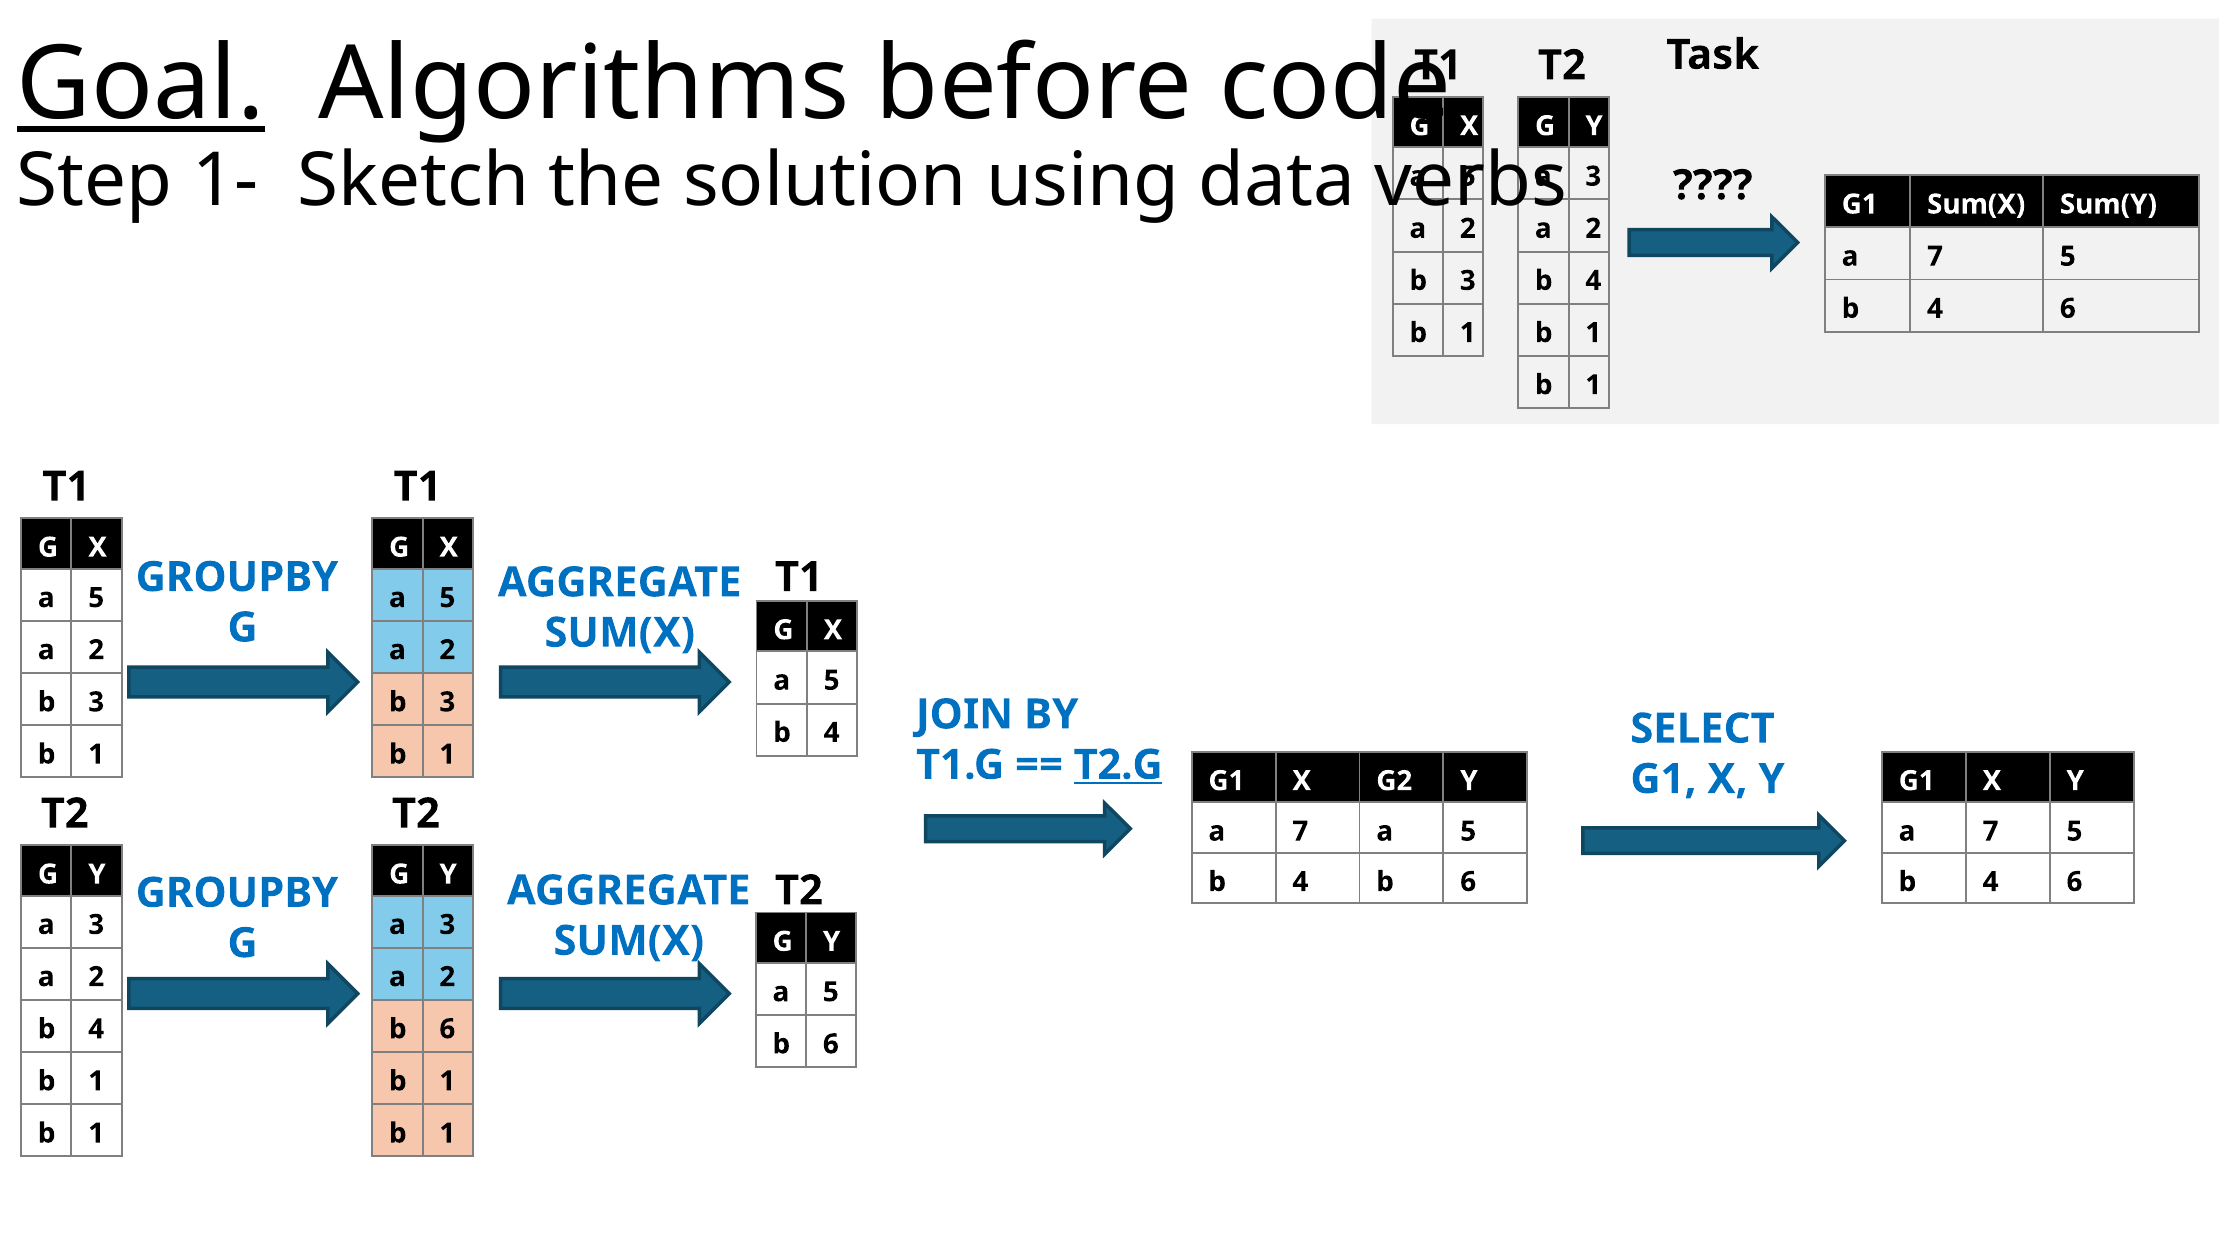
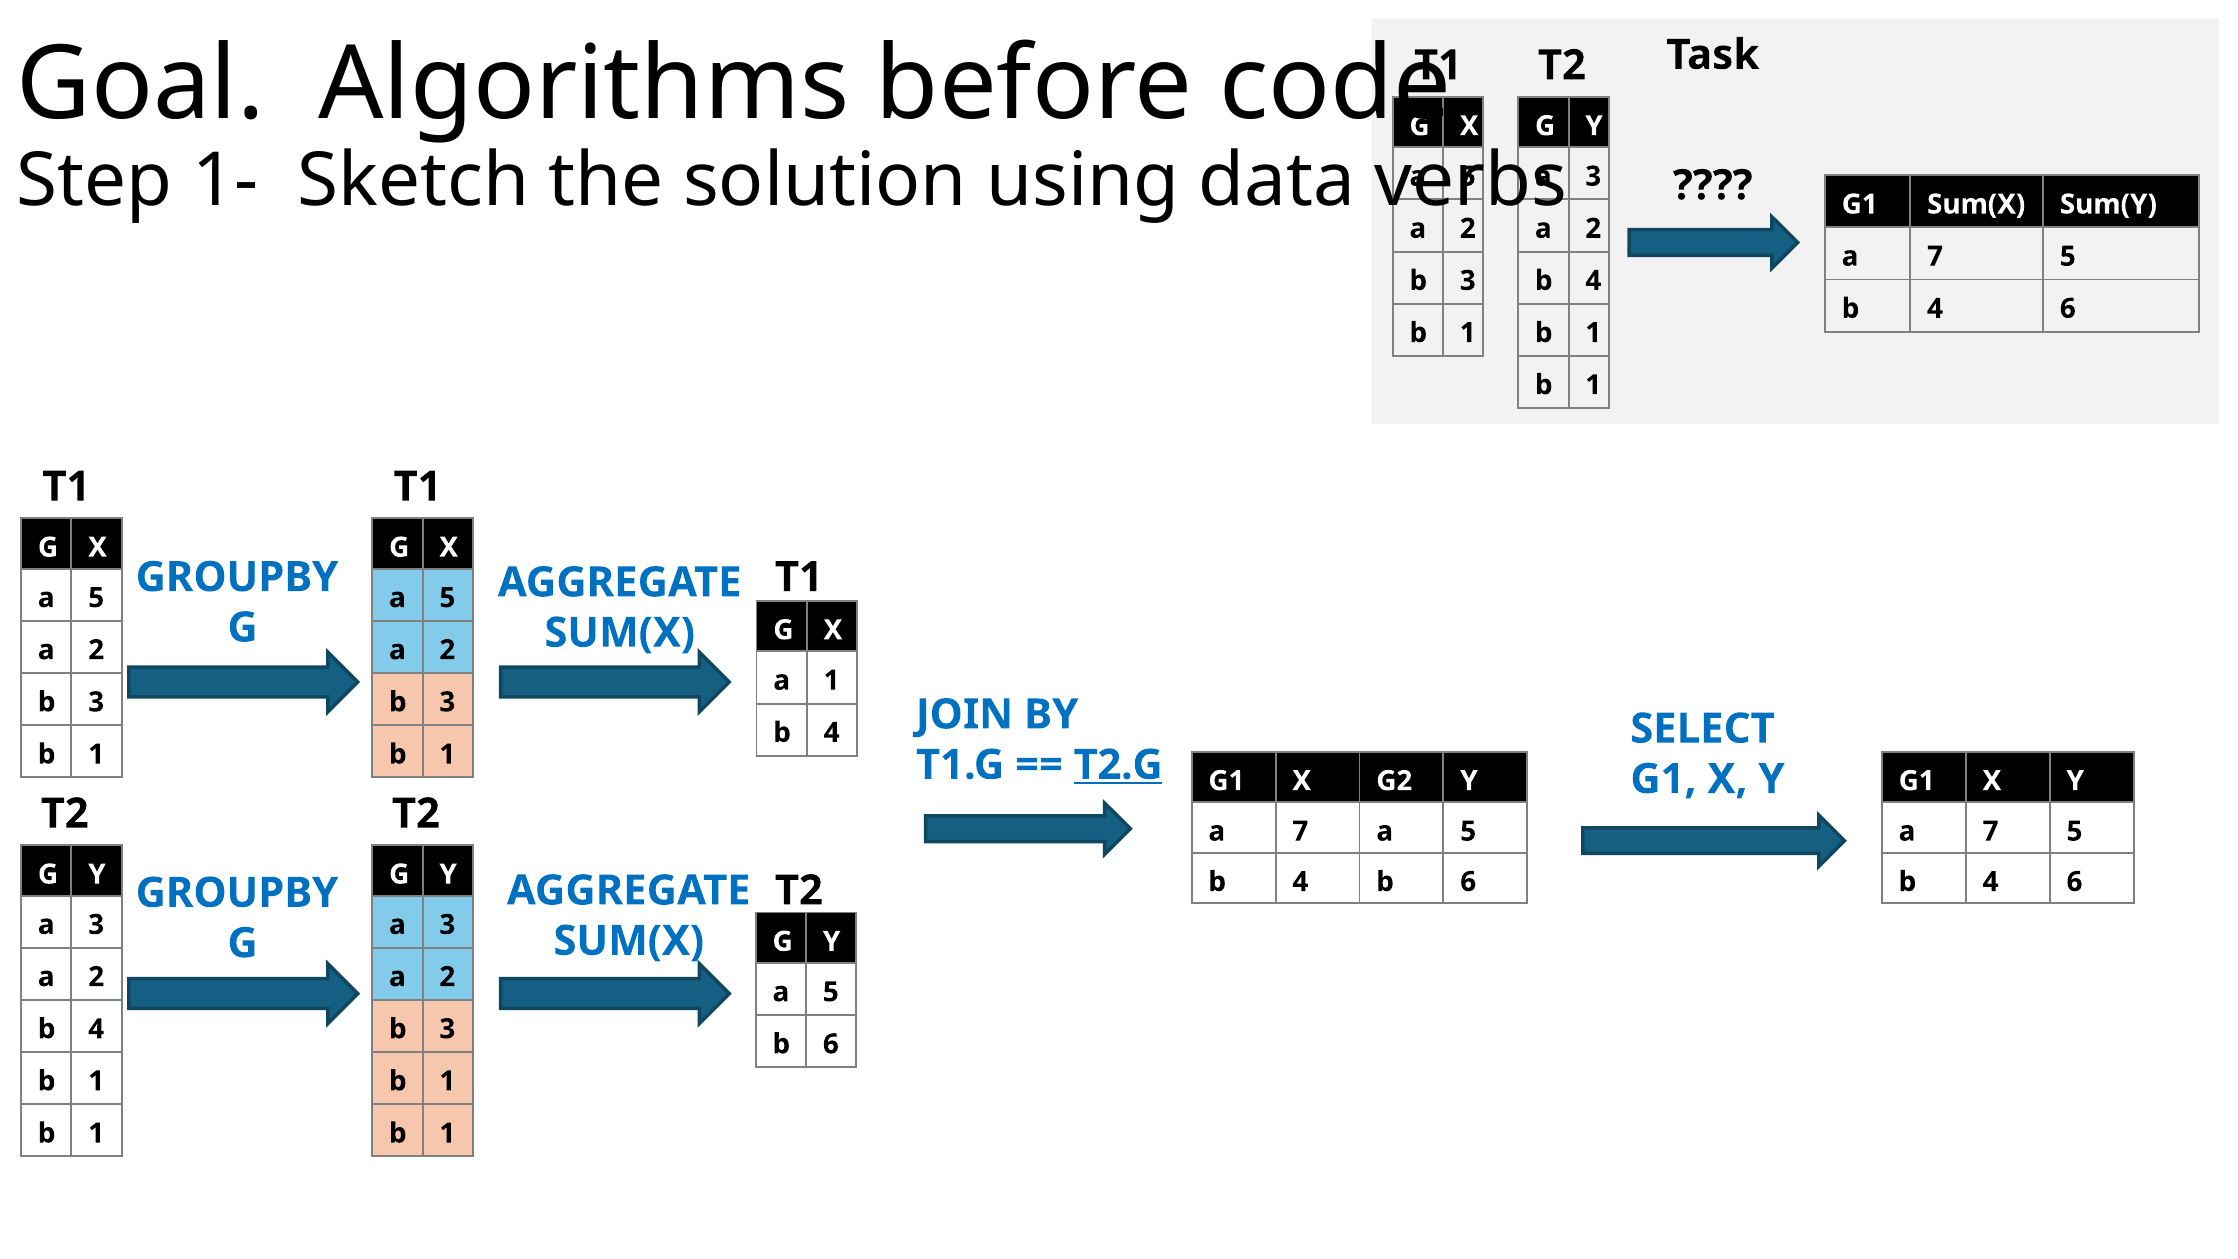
Goal underline: present -> none (141, 85)
5: 5 -> 1 (832, 680)
6: 6 -> 3 (447, 1029)
